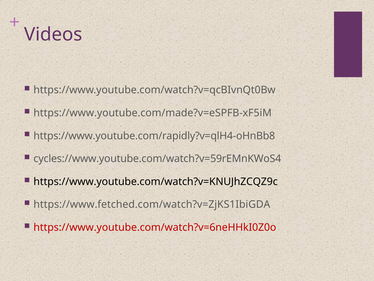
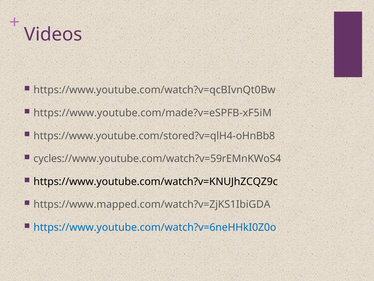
https://www.youtube.com/rapidly?v=qlH4-oHnBb8: https://www.youtube.com/rapidly?v=qlH4-oHnBb8 -> https://www.youtube.com/stored?v=qlH4-oHnBb8 (154, 136)
https://www.fetched.com/watch?v=ZjKS1IbiGDA: https://www.fetched.com/watch?v=ZjKS1IbiGDA -> https://www.mapped.com/watch?v=ZjKS1IbiGDA (152, 204)
https://www.youtube.com/watch?v=6neHHkI0Z0o colour: red -> blue (155, 227)
